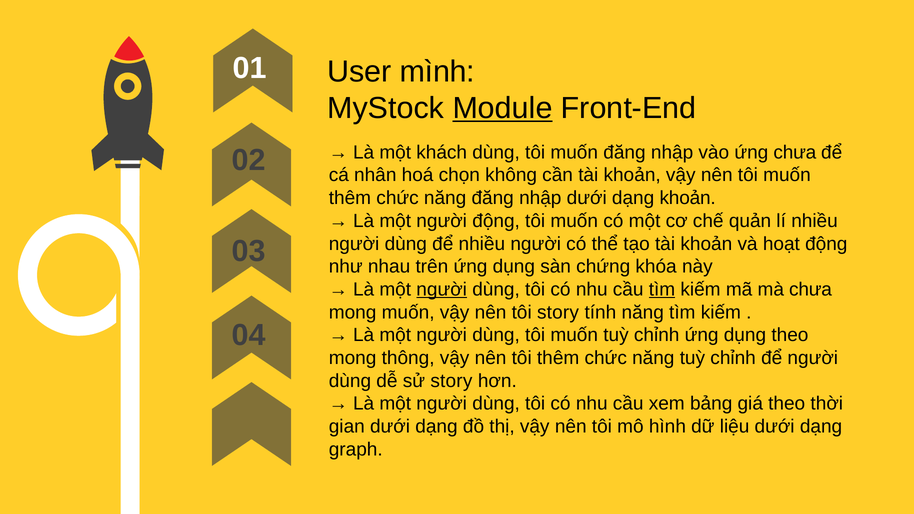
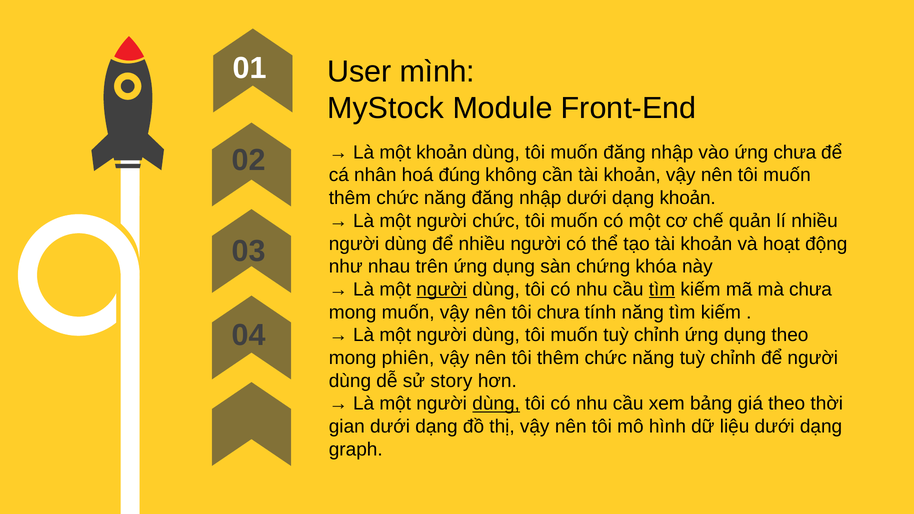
Module underline: present -> none (502, 108)
một khách: khách -> khoản (442, 152)
chọn: chọn -> đúng (459, 175)
người động: động -> chức (496, 221)
tôi story: story -> chưa (558, 312)
thông: thông -> phiên (408, 358)
dùng underline: none -> present (496, 404)
